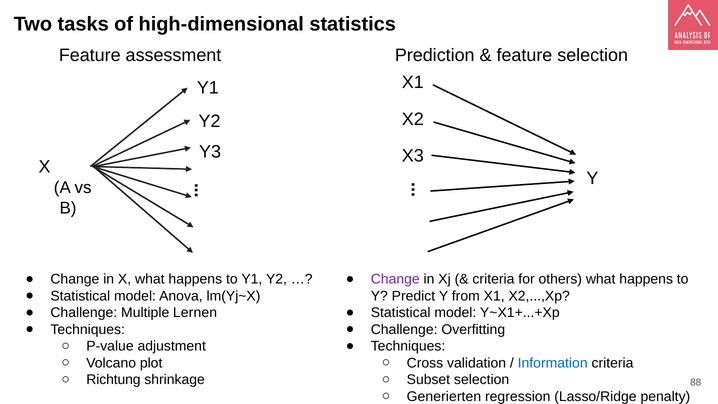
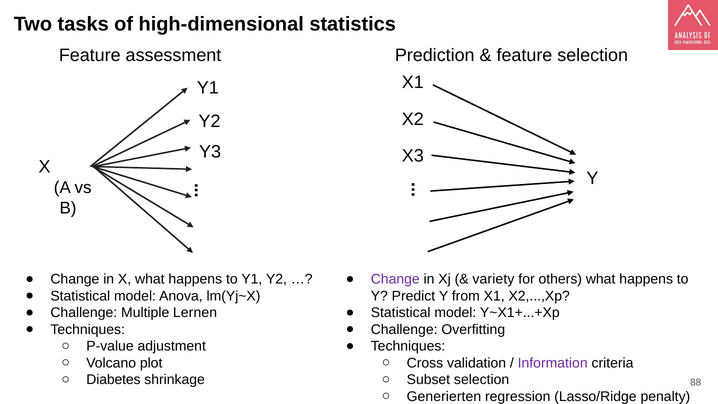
criteria: criteria -> variety (493, 279)
Information colour: blue -> purple (553, 363)
Richtung: Richtung -> Diabetes (113, 380)
